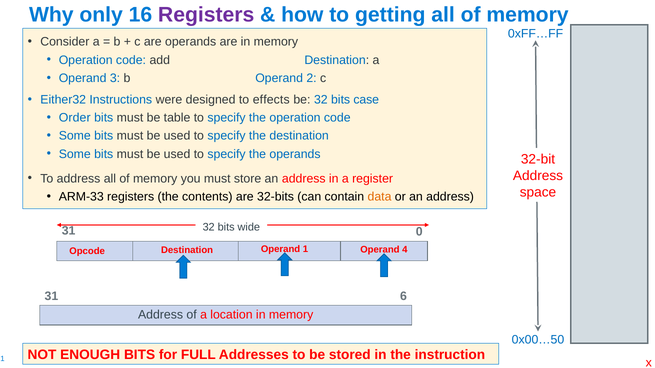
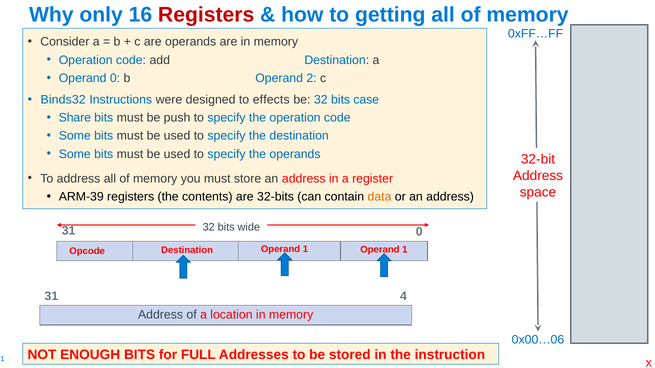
Registers colour: purple -> red (206, 15)
Operand 3: 3 -> 0 (115, 78)
Either32: Either32 -> Binds32 (63, 100)
Order: Order -> Share (75, 118)
table: table -> push (177, 118)
ARM-33: ARM-33 -> ARM-39 (81, 197)
1 Operand 4: 4 -> 1 (405, 250)
6: 6 -> 4 (403, 296)
0x00…50: 0x00…50 -> 0x00…06 (538, 340)
